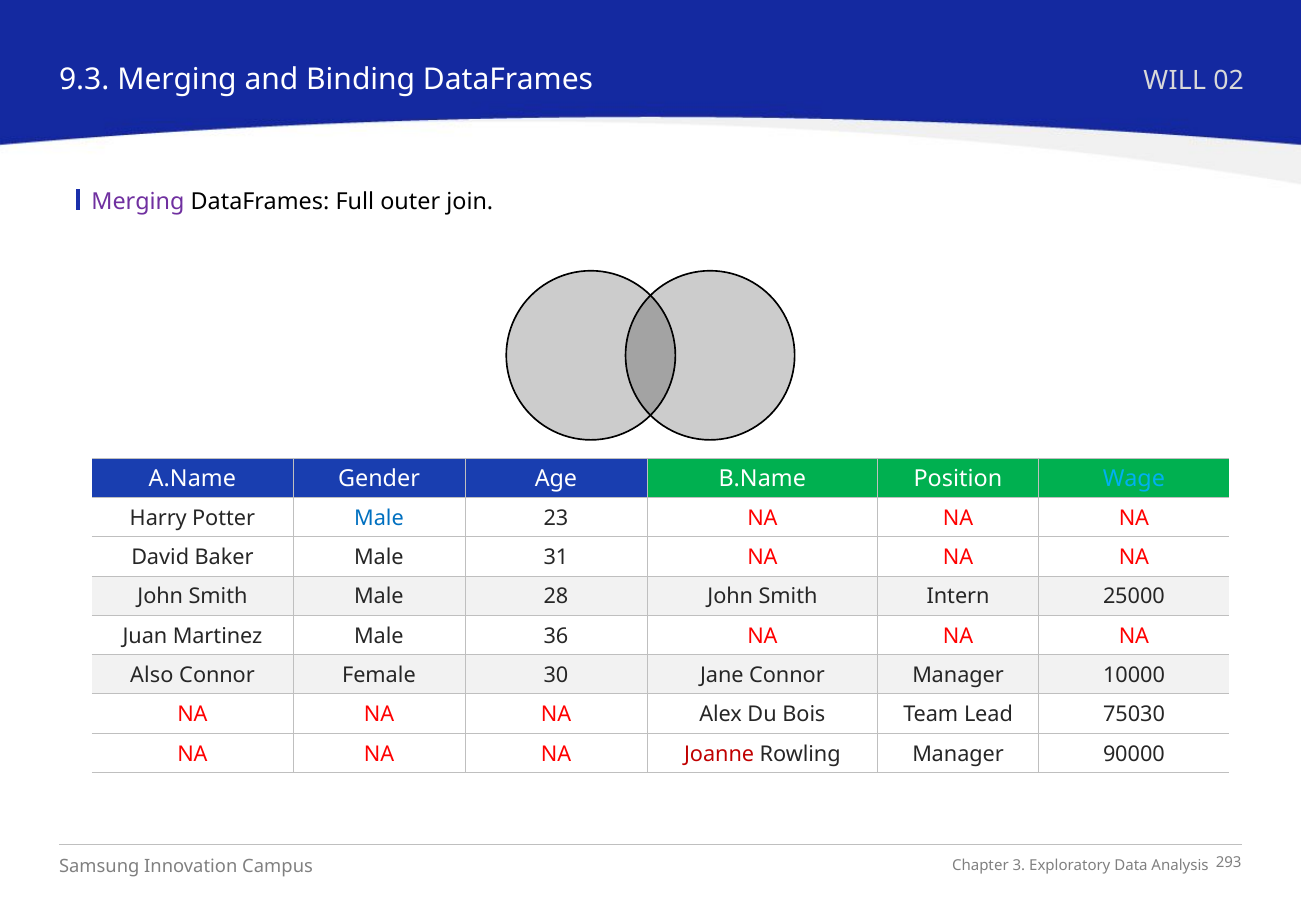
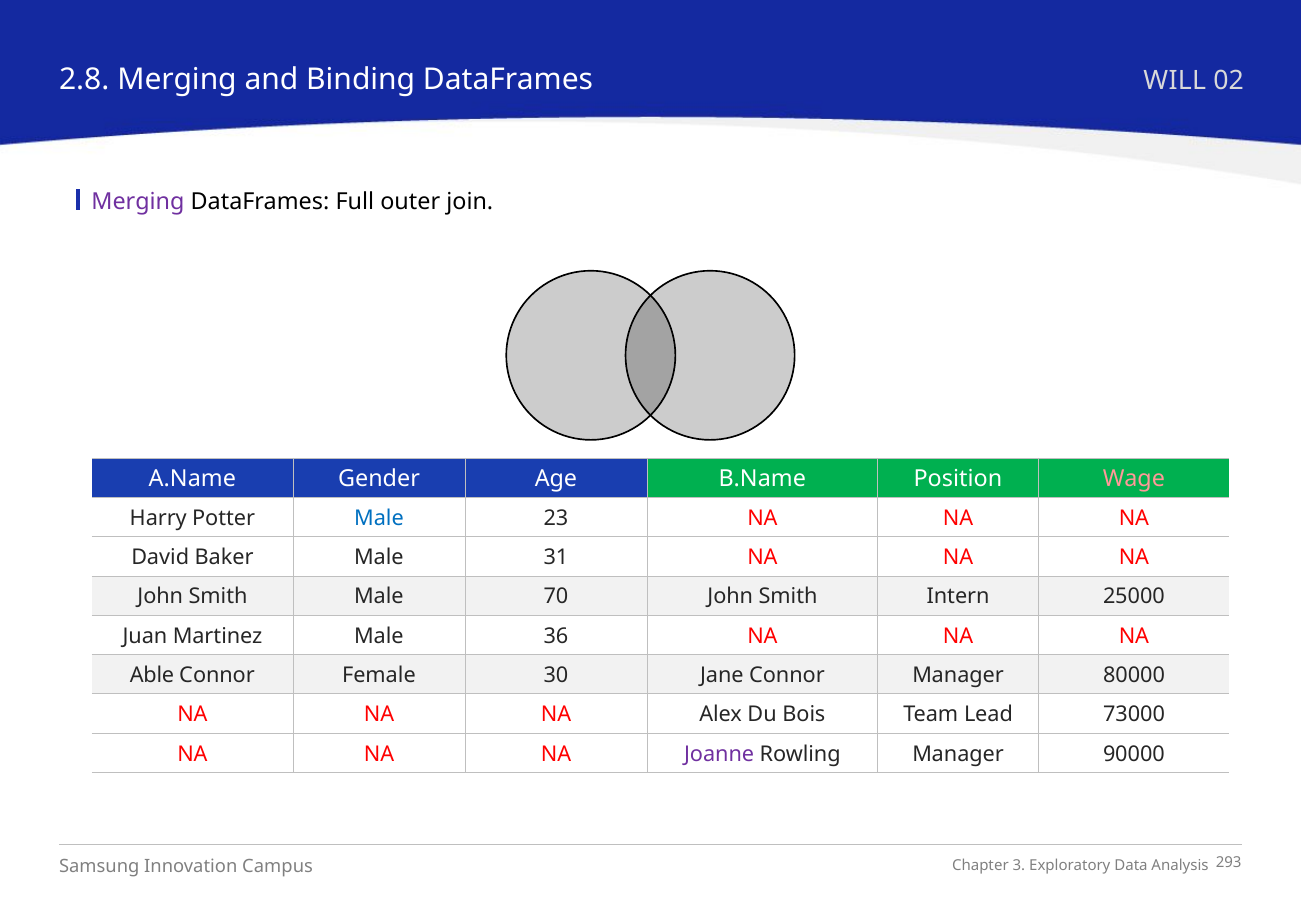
9.3: 9.3 -> 2.8 (84, 79)
Wage colour: light blue -> pink (1134, 479)
28: 28 -> 70 (556, 597)
Also: Also -> Able (152, 675)
10000: 10000 -> 80000 (1134, 675)
75030: 75030 -> 73000 (1134, 715)
Joanne colour: red -> purple (719, 754)
